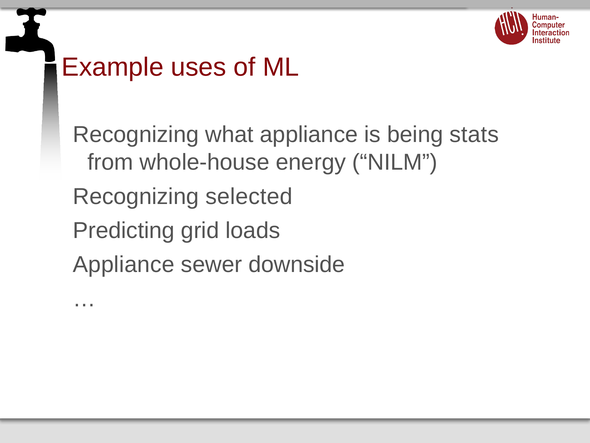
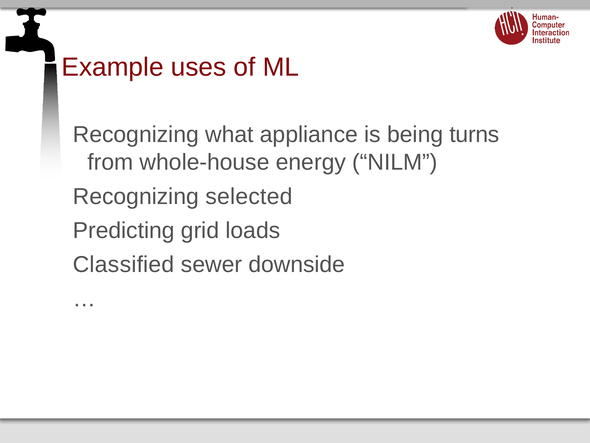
stats: stats -> turns (474, 135)
Appliance: Appliance -> Classified (124, 264)
